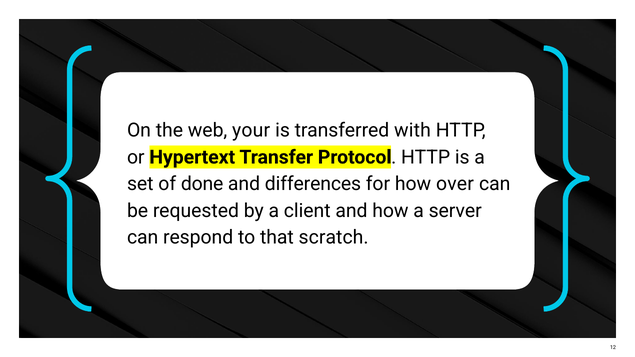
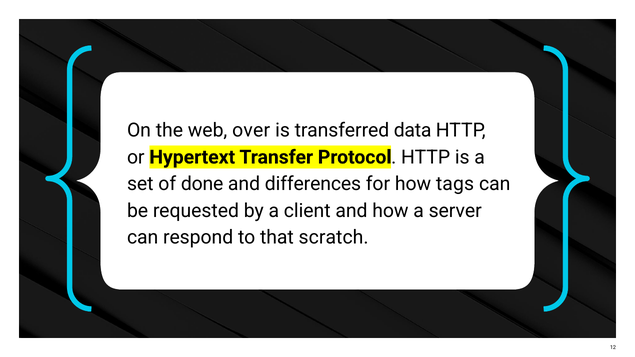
your: your -> over (251, 131)
with: with -> data (413, 131)
over: over -> tags (455, 184)
